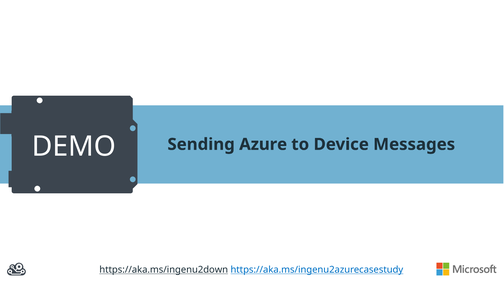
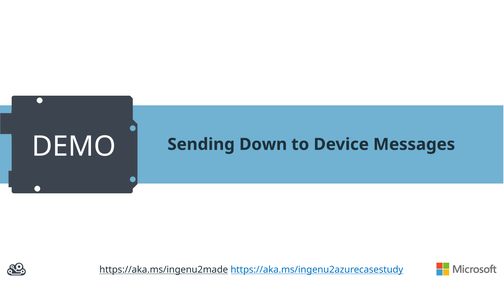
Azure: Azure -> Down (263, 145)
https://aka.ms/ingenu2down: https://aka.ms/ingenu2down -> https://aka.ms/ingenu2made (164, 270)
